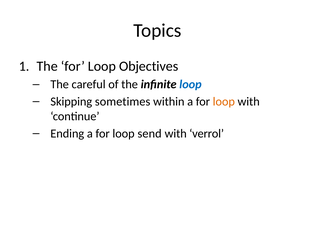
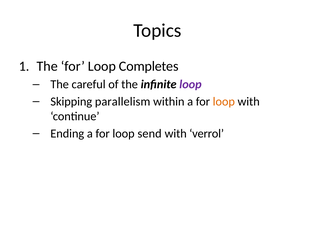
Objectives: Objectives -> Completes (149, 66)
loop colour: blue -> purple (190, 84)
sometimes: sometimes -> parallelism (123, 101)
